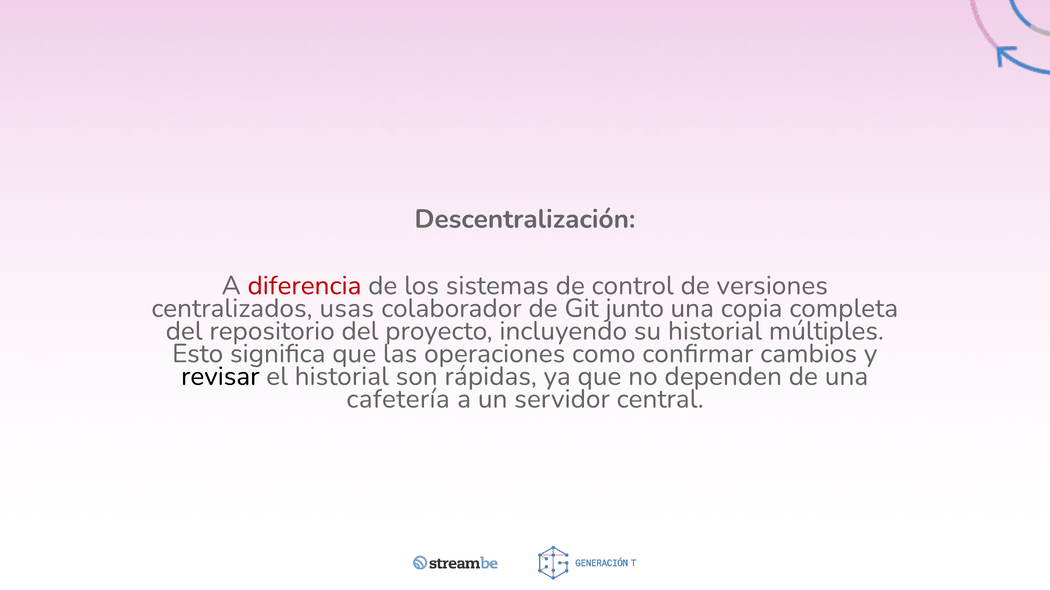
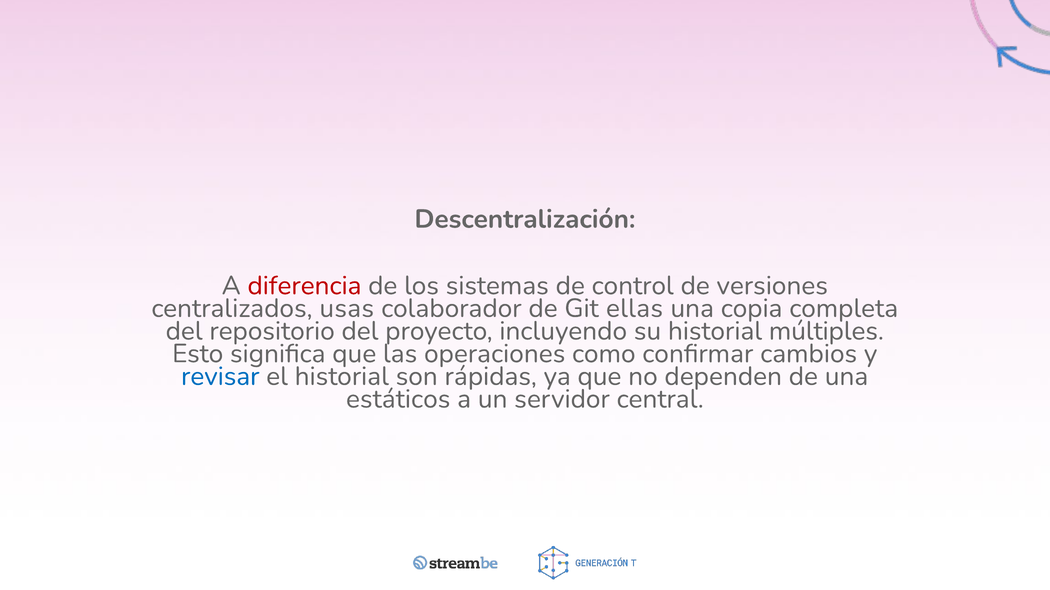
junto: junto -> ellas (635, 309)
revisar colour: black -> blue (220, 377)
cafetería: cafetería -> estáticos (398, 399)
